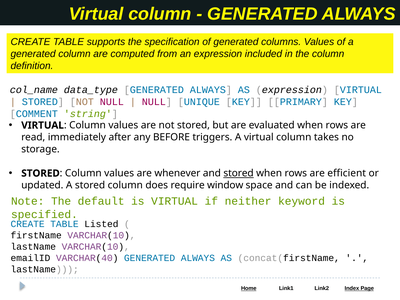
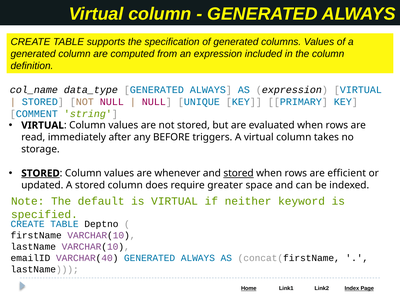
STORED underline: none -> present (40, 173)
window: window -> greater (225, 185)
Listed: Listed -> Deptno (101, 224)
